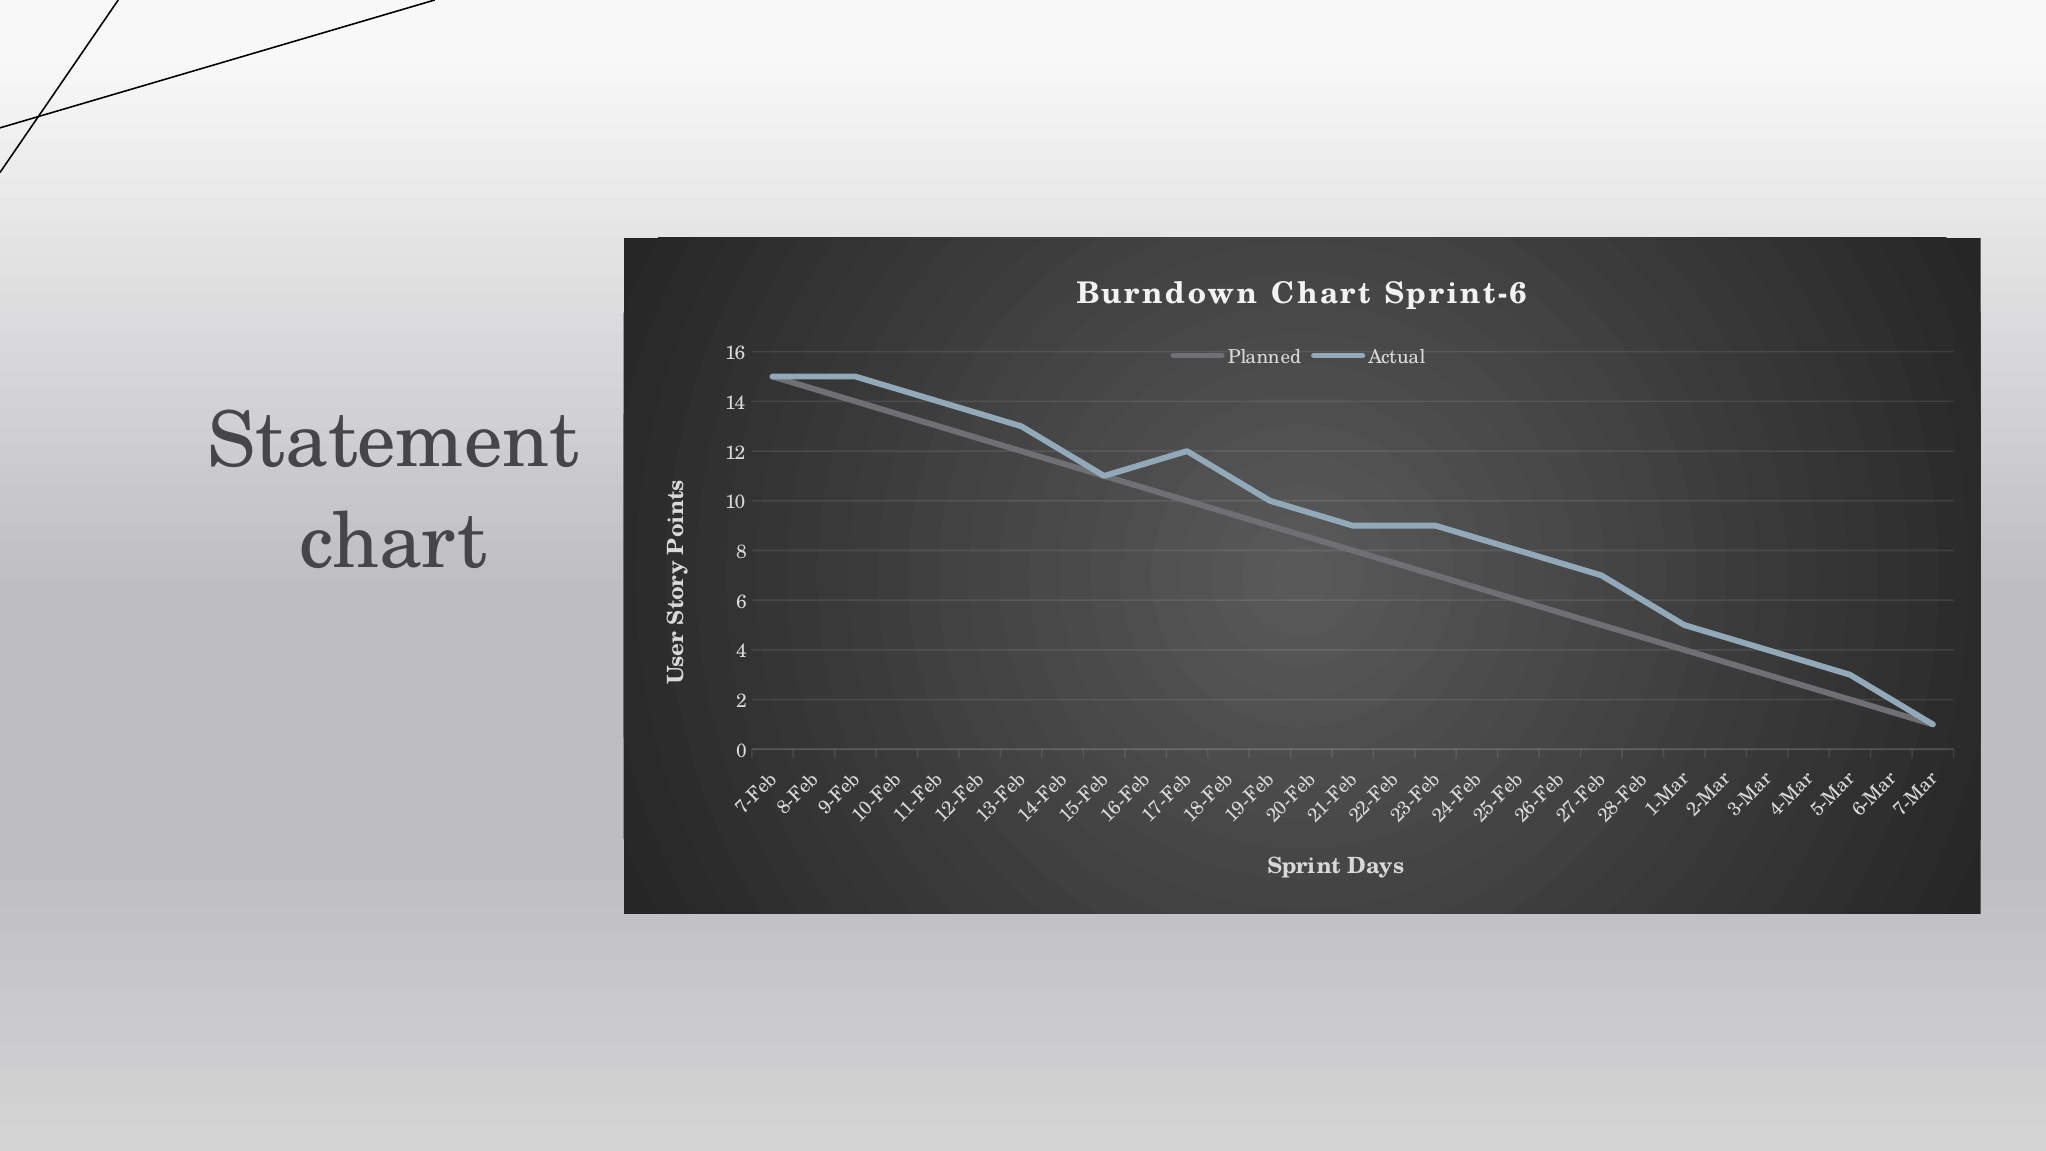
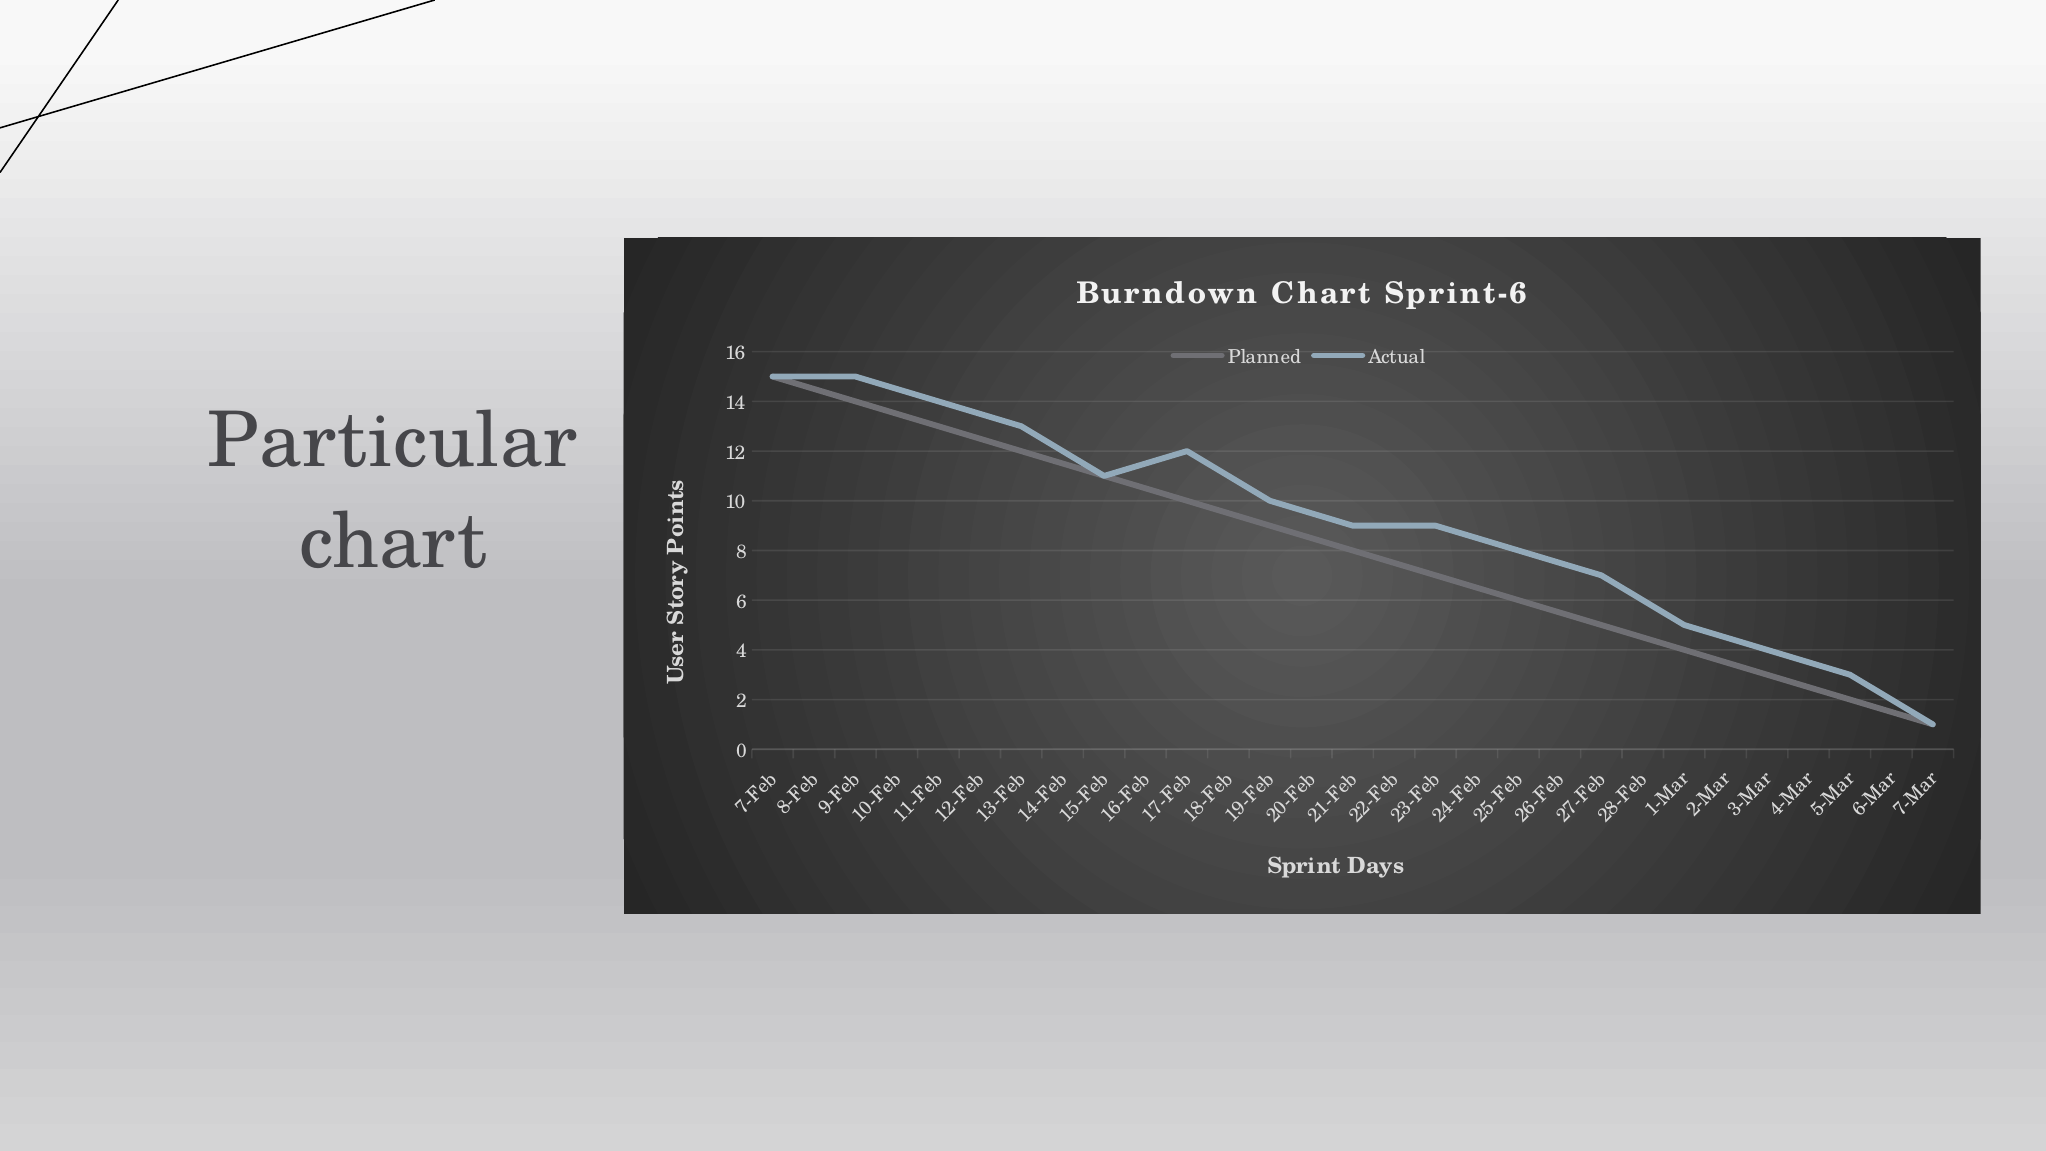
Statement: Statement -> Particular (393, 441)
